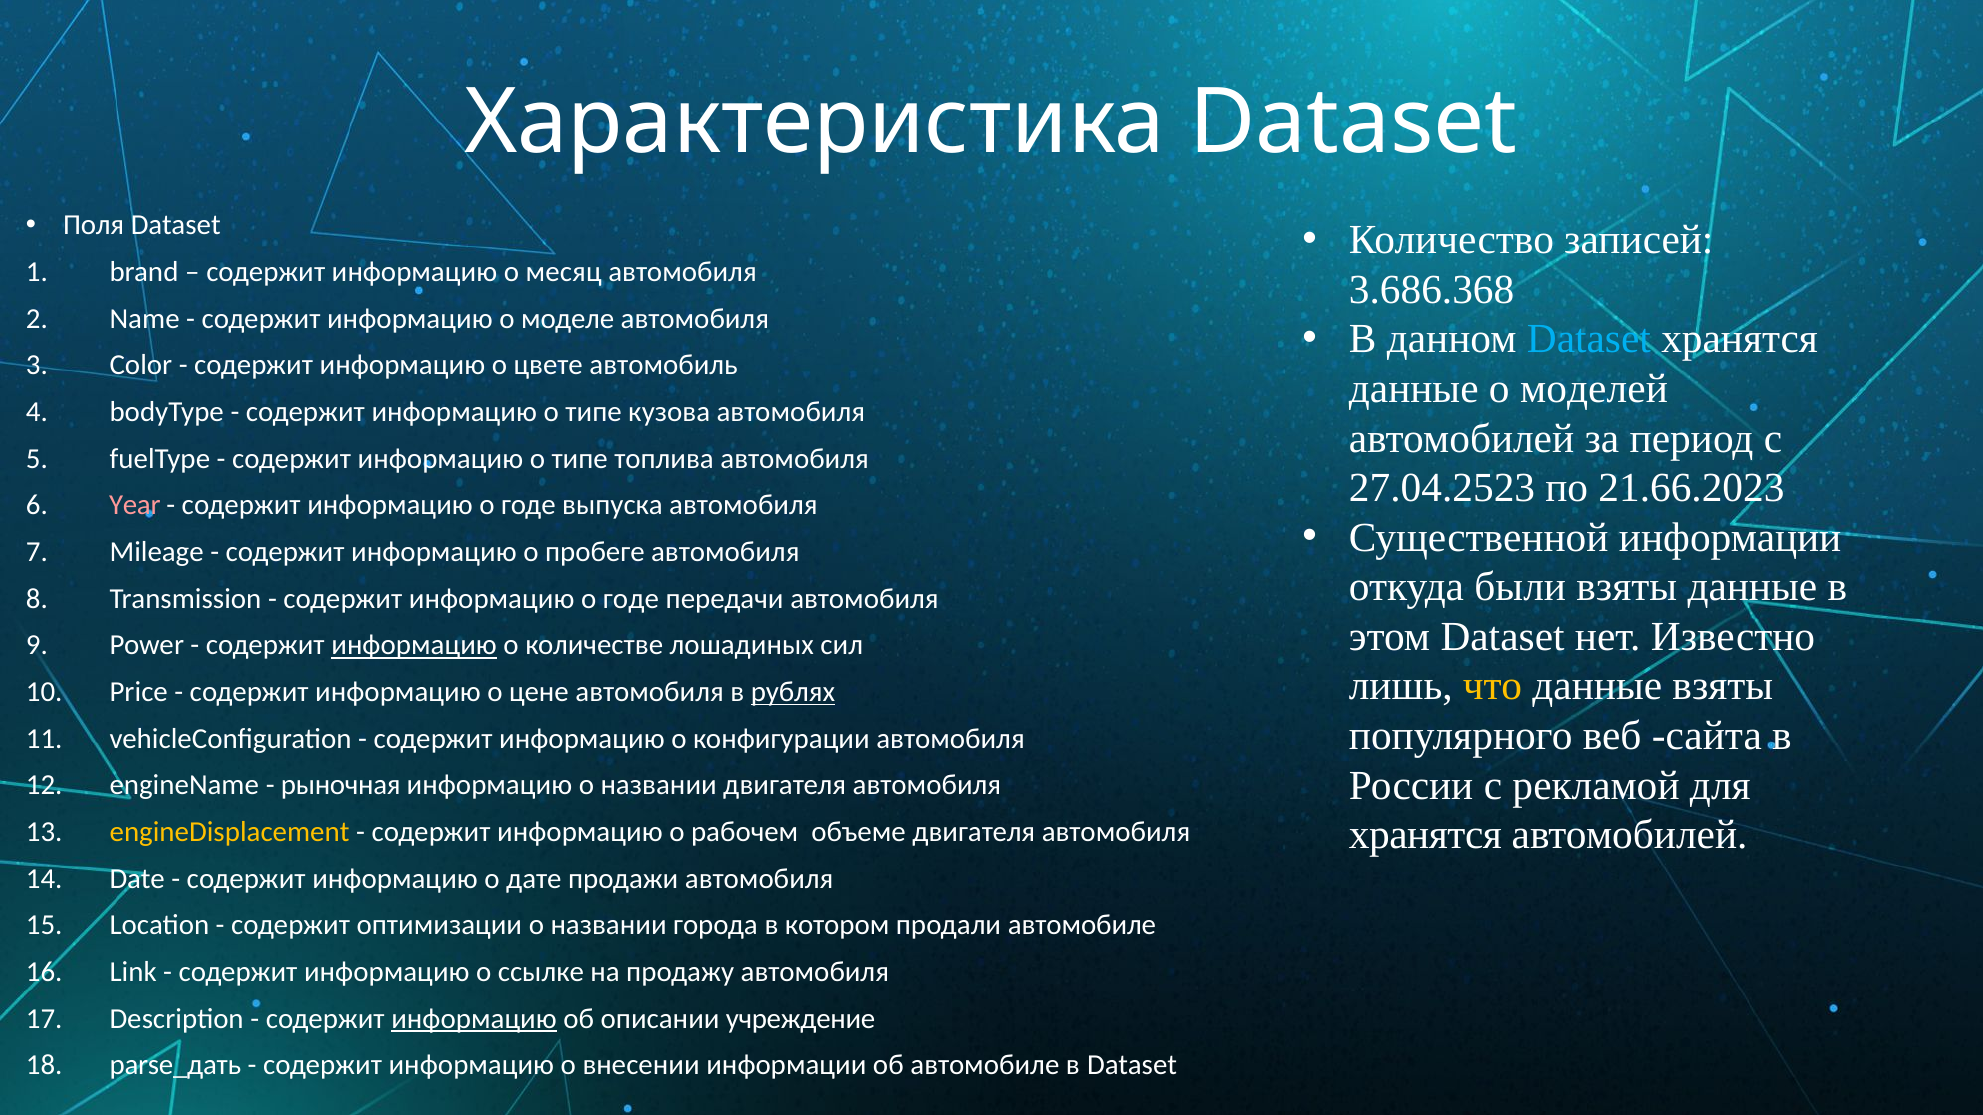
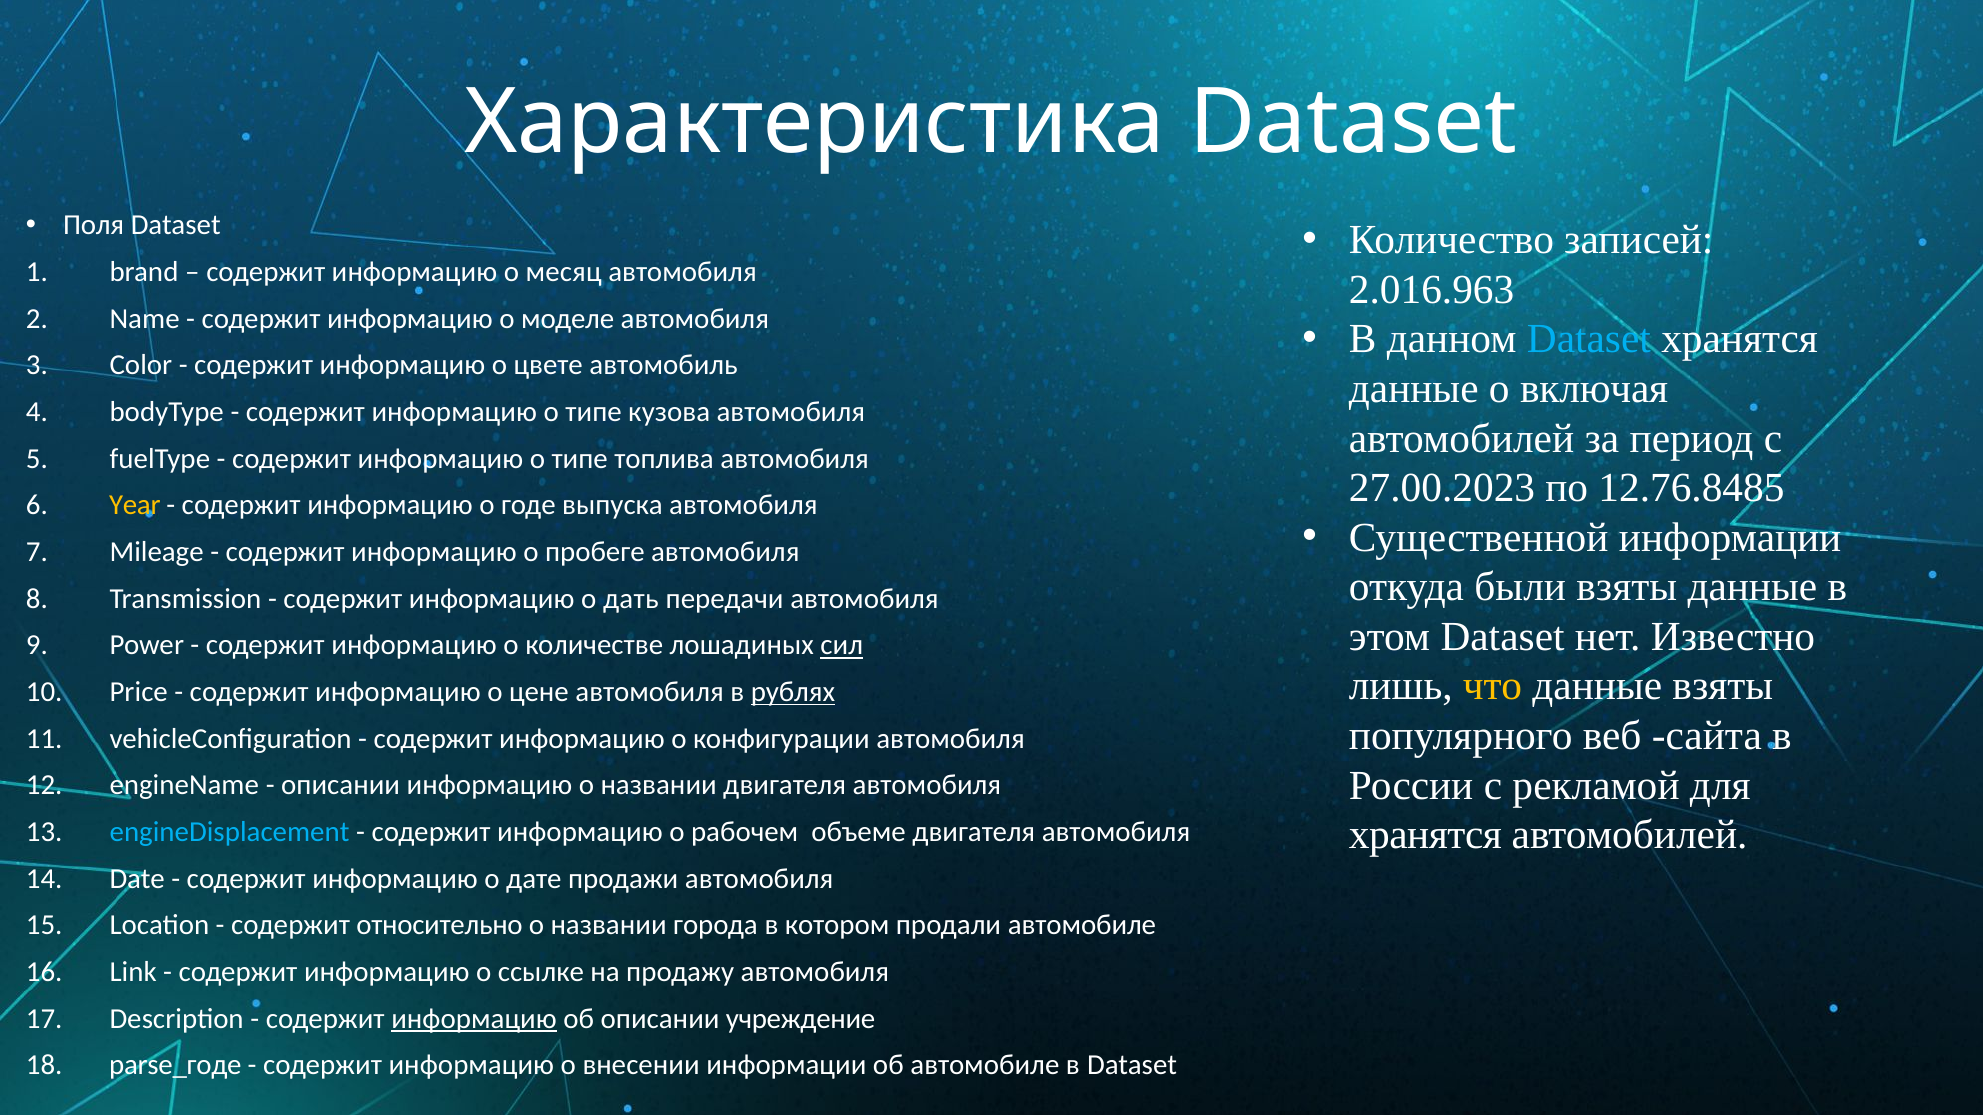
3.686.368: 3.686.368 -> 2.016.963 (1432, 290)
моделей: моделей -> включая (1594, 389)
27.04.2523: 27.04.2523 -> 27.00.2023 (1442, 488)
21.66.2023: 21.66.2023 -> 12.76.8485 (1691, 488)
Year colour: pink -> yellow (135, 506)
годе: годе -> дать (631, 599)
информацию underline: present -> none (414, 646)
сил underline: none -> present (842, 646)
рыночная: рыночная -> описании (341, 786)
engineDisplacement colour: yellow -> light blue (230, 832)
оптимизации: оптимизации -> относительно (440, 926)
parse_дать: parse_дать -> parse_годе (175, 1066)
